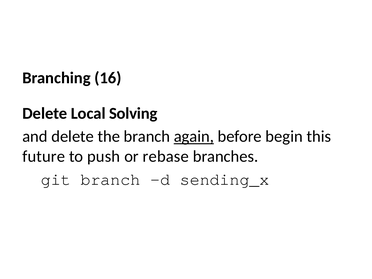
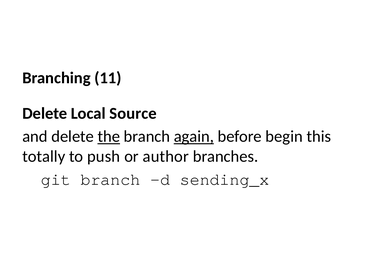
16: 16 -> 11 (108, 78)
Solving: Solving -> Source (133, 113)
the underline: none -> present (109, 137)
future: future -> totally (44, 156)
rebase: rebase -> author (166, 156)
